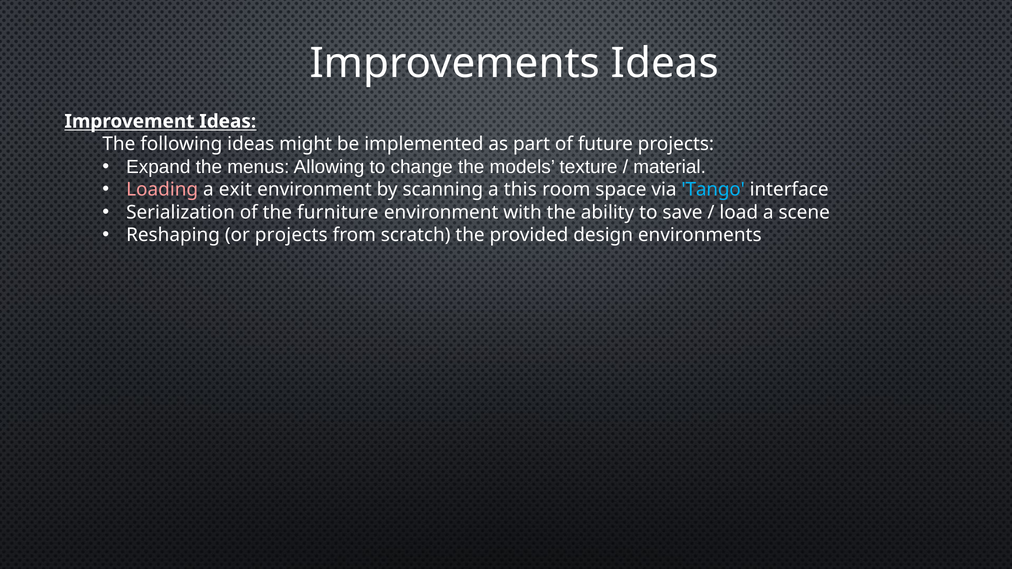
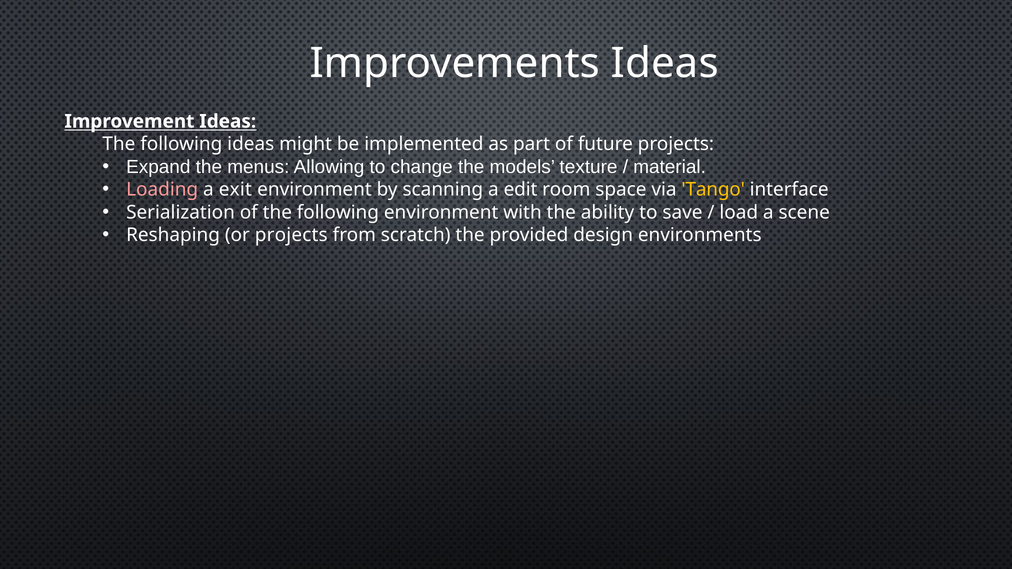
this: this -> edit (521, 190)
Tango colour: light blue -> yellow (713, 190)
of the furniture: furniture -> following (338, 213)
